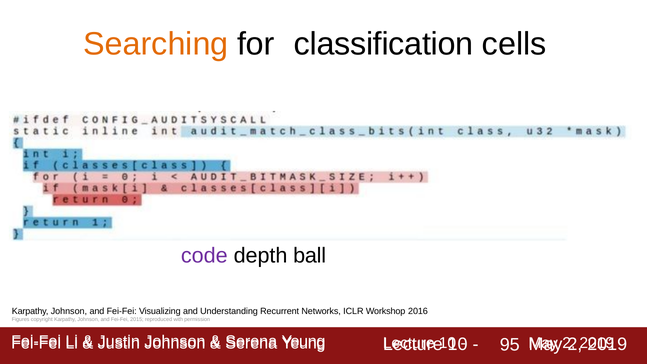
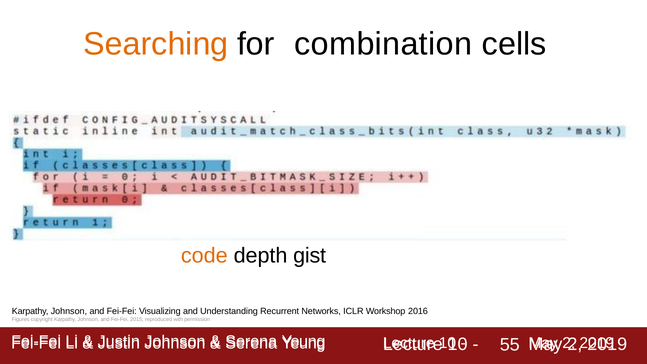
classification: classification -> combination (383, 44)
code colour: purple -> orange (204, 256)
ball: ball -> gist (310, 256)
95: 95 -> 55 (510, 345)
